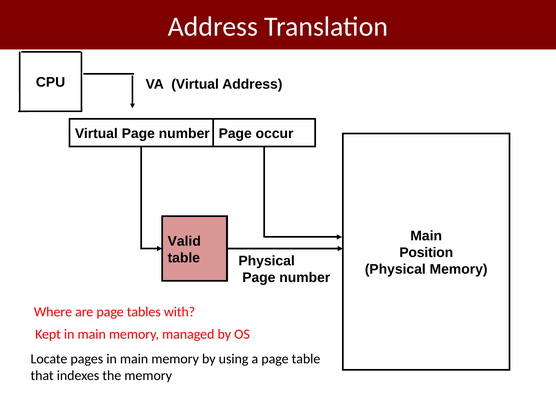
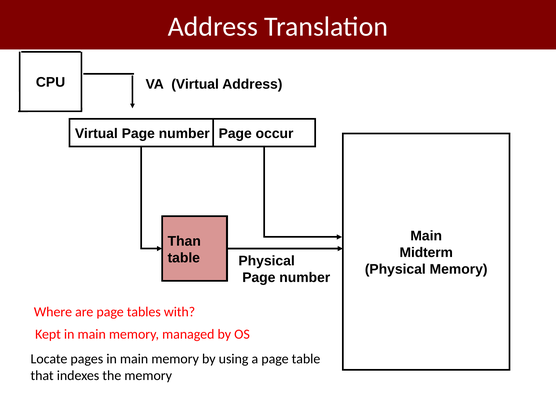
Valid: Valid -> Than (184, 241)
Position: Position -> Midterm (426, 253)
